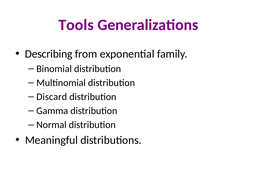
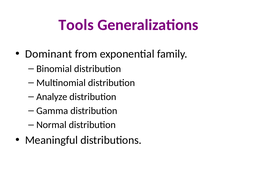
Describing: Describing -> Dominant (49, 54)
Discard: Discard -> Analyze (52, 97)
